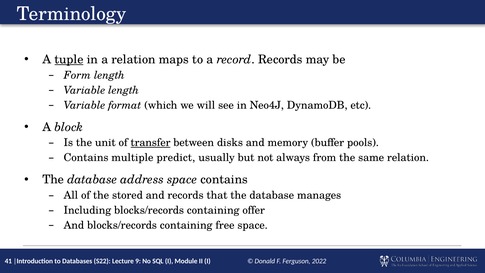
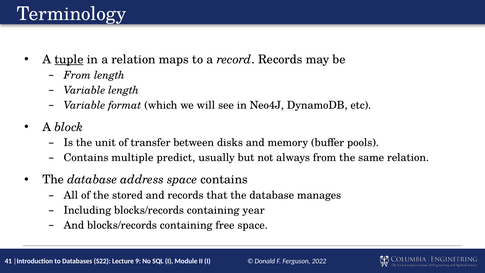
Form: Form -> From (77, 75)
transfer underline: present -> none (151, 143)
offer: offer -> year (254, 210)
